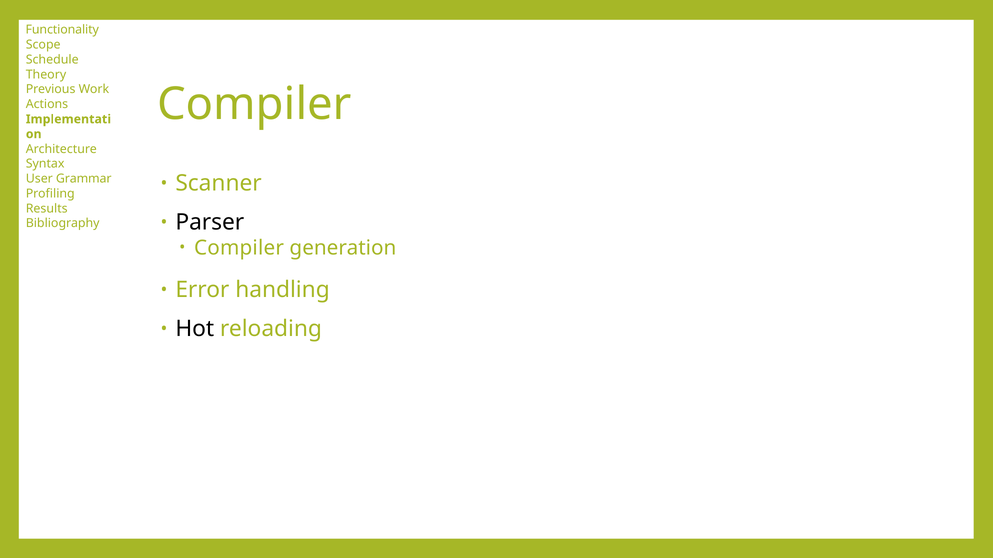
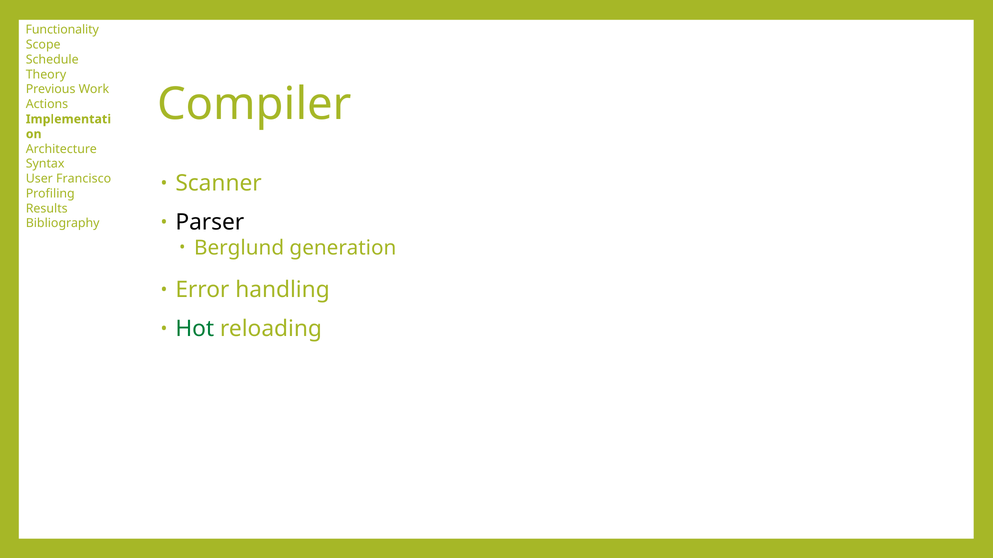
Grammar: Grammar -> Francisco (84, 179)
Compiler: Compiler -> Berglund (239, 248)
Hot colour: black -> green (195, 329)
